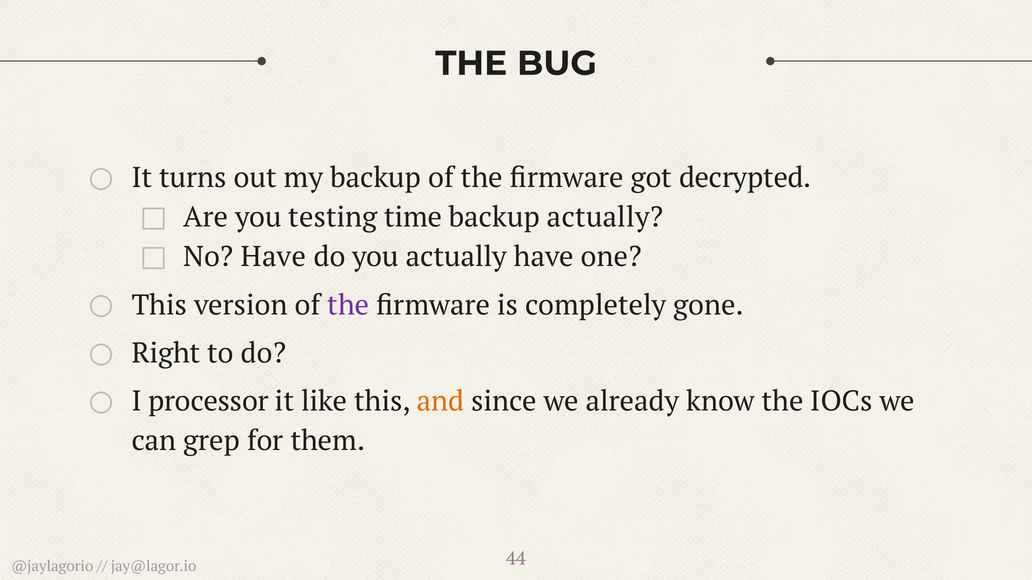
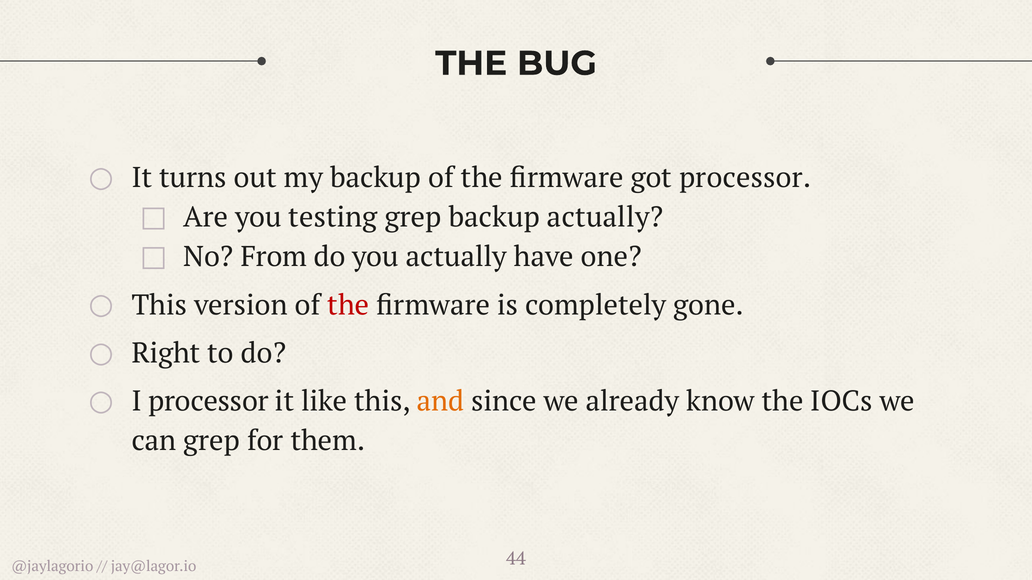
got decrypted: decrypted -> processor (745, 178)
testing time: time -> grep (413, 218)
No Have: Have -> From (274, 257)
the colour: purple -> red (348, 305)
